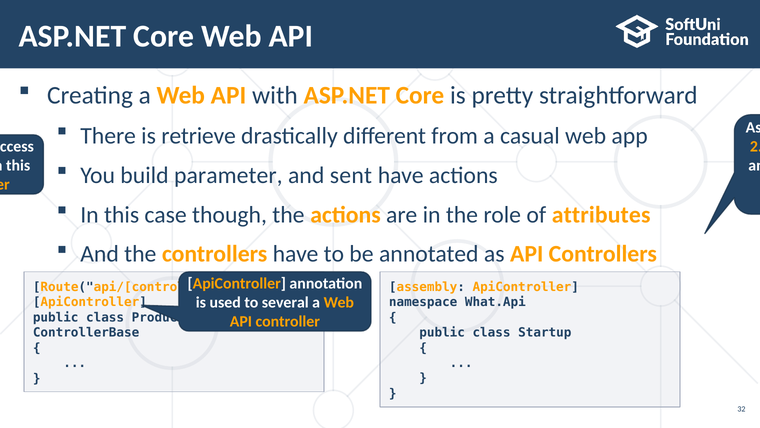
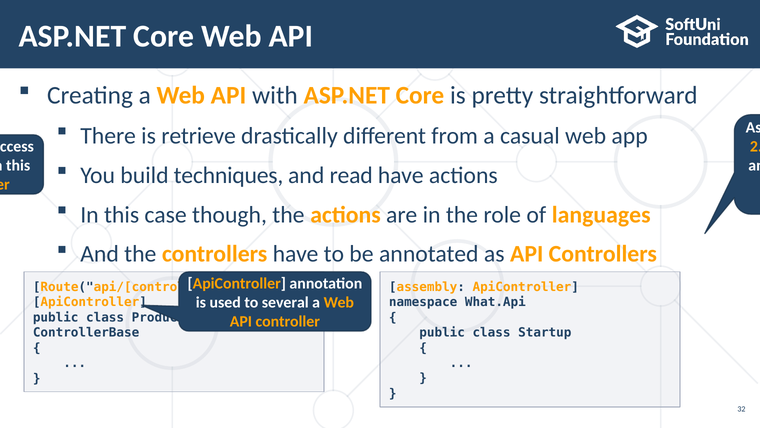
parameter: parameter -> techniques (228, 175)
sent: sent -> read (351, 175)
attributes: attributes -> languages (601, 214)
